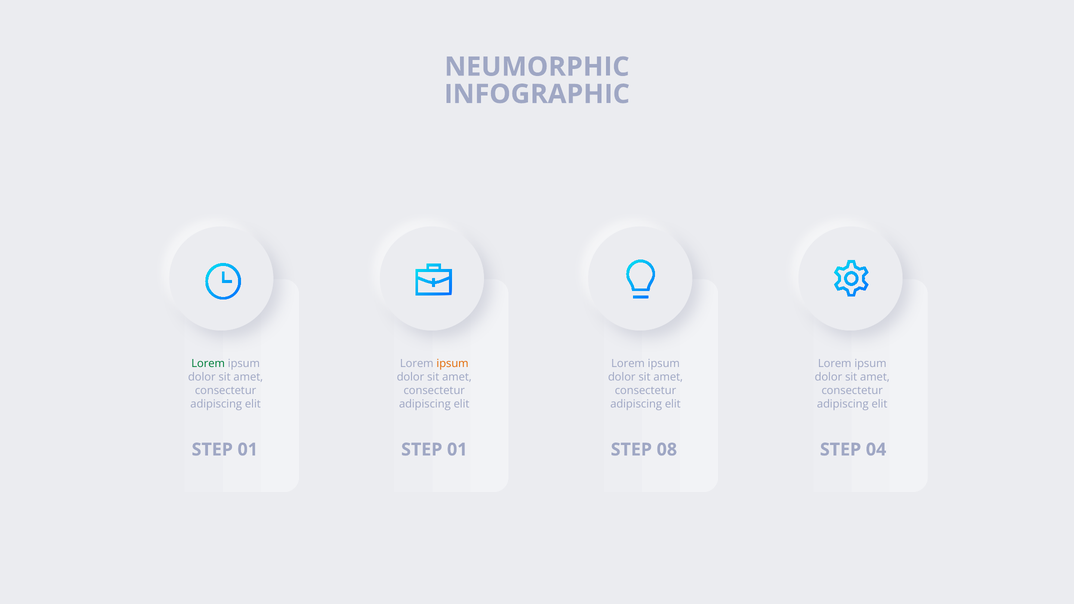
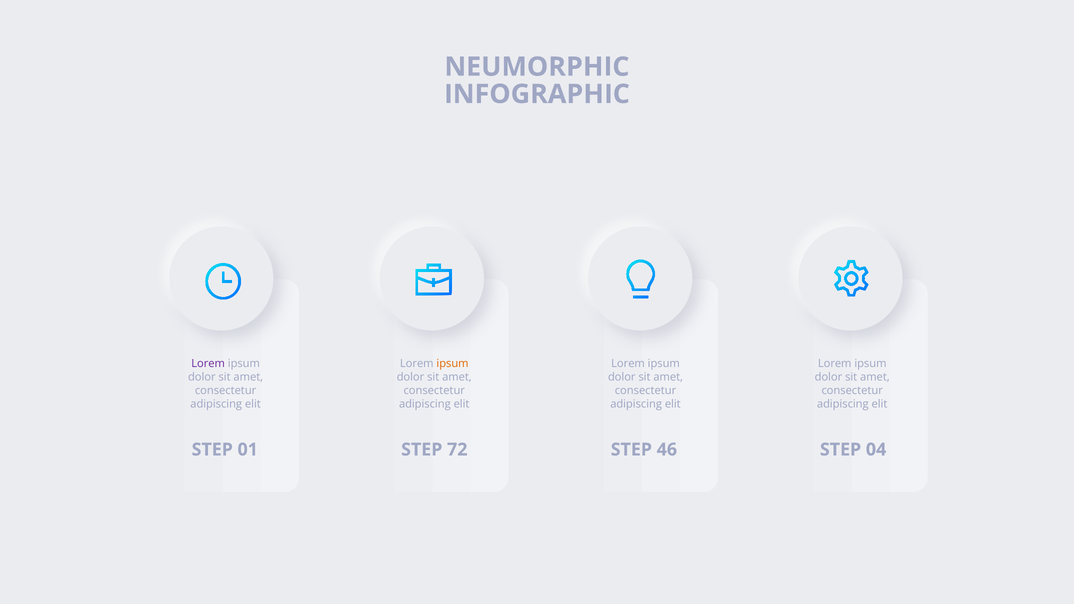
Lorem colour: green -> purple (208, 364)
01 STEP 01: 01 -> 72 (457, 450)
08: 08 -> 46 (667, 450)
